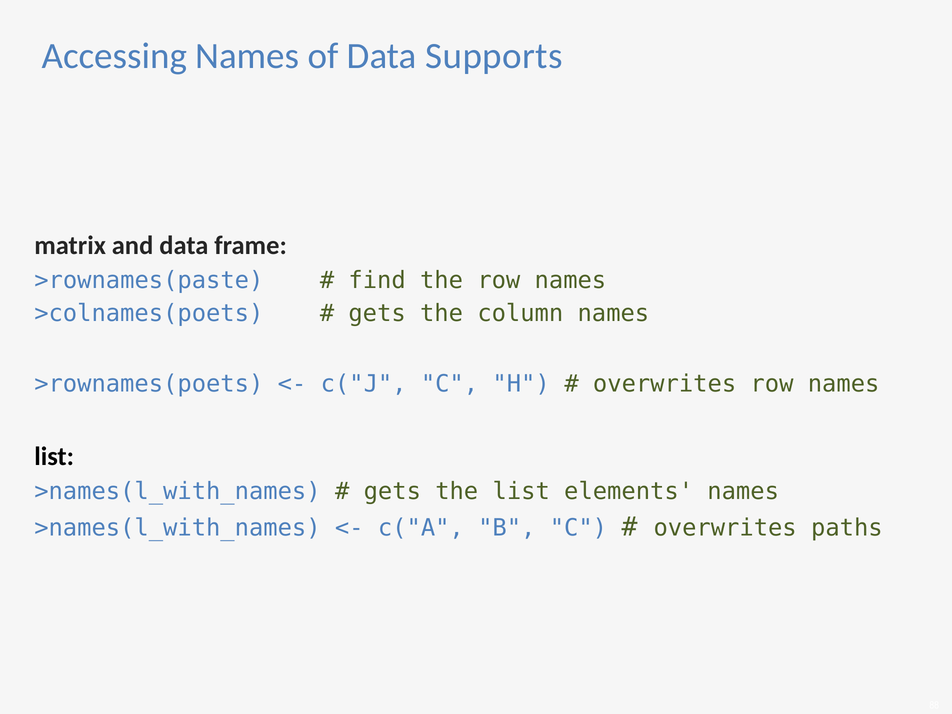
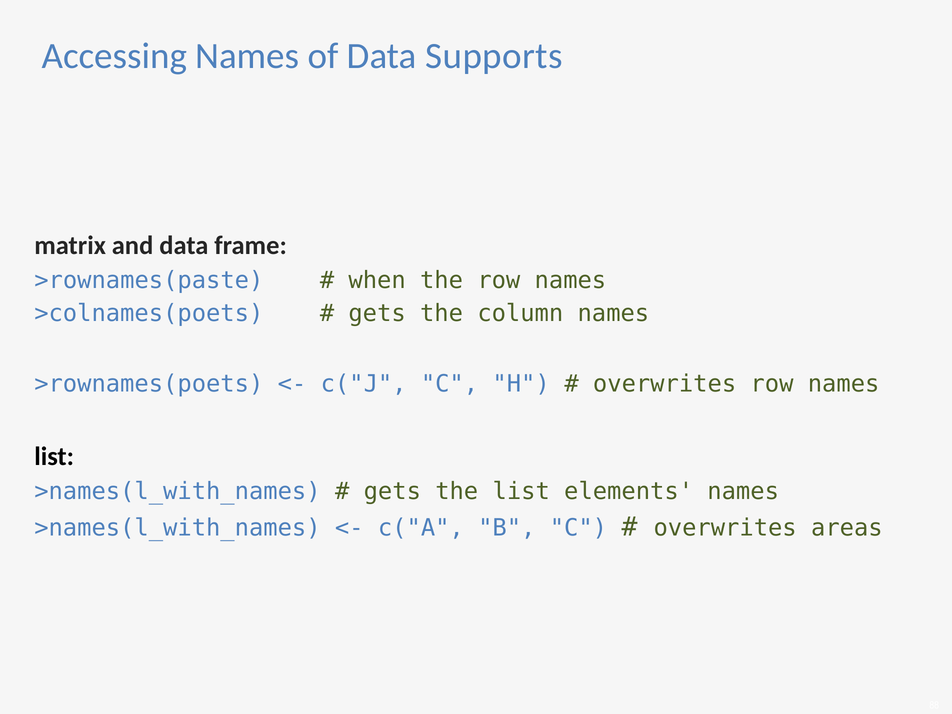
find: find -> when (377, 280)
paths: paths -> areas (847, 528)
